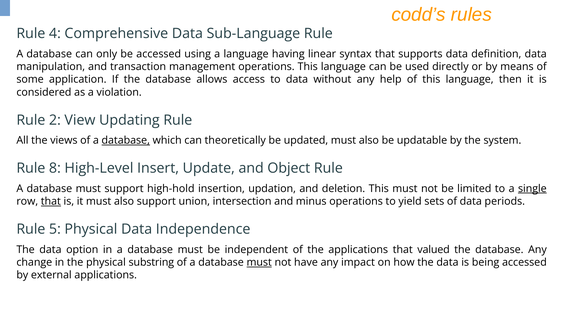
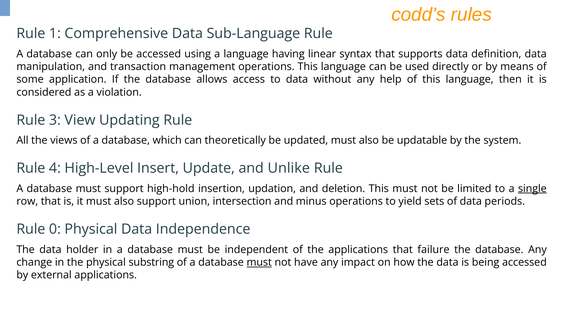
4: 4 -> 1 (55, 34)
2: 2 -> 3 (55, 120)
database underline: present -> none (126, 140)
8: 8 -> 4 (55, 168)
Object: Object -> Unlike (289, 168)
that underline: present -> none (51, 201)
5: 5 -> 0 (55, 229)
option: option -> holder (82, 249)
valued: valued -> failure (433, 249)
